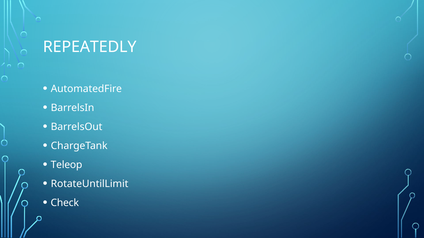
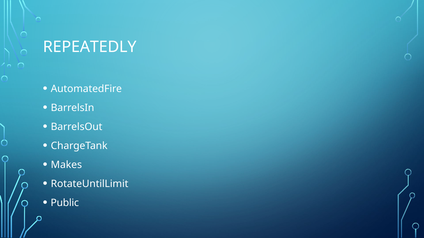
Teleop: Teleop -> Makes (66, 165)
Check: Check -> Public (65, 203)
